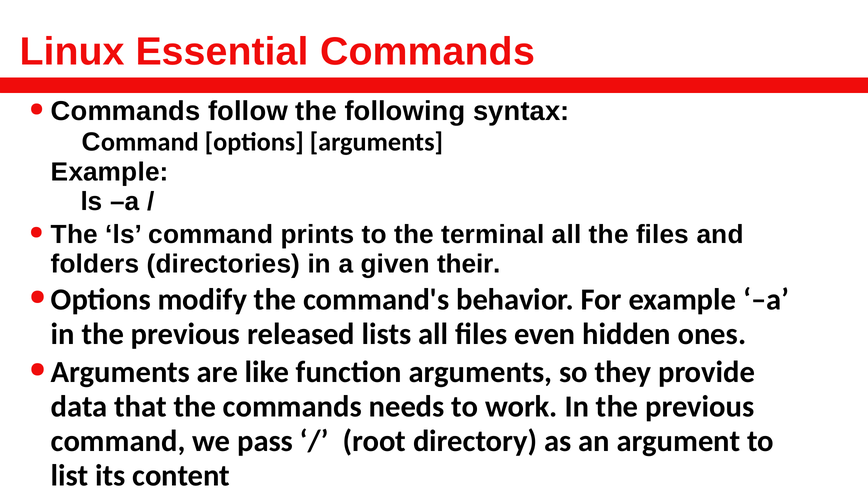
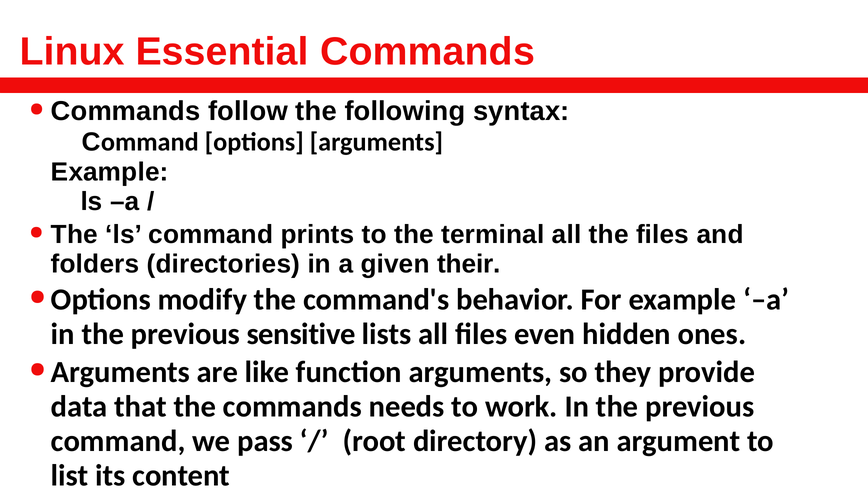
released: released -> sensitive (301, 334)
